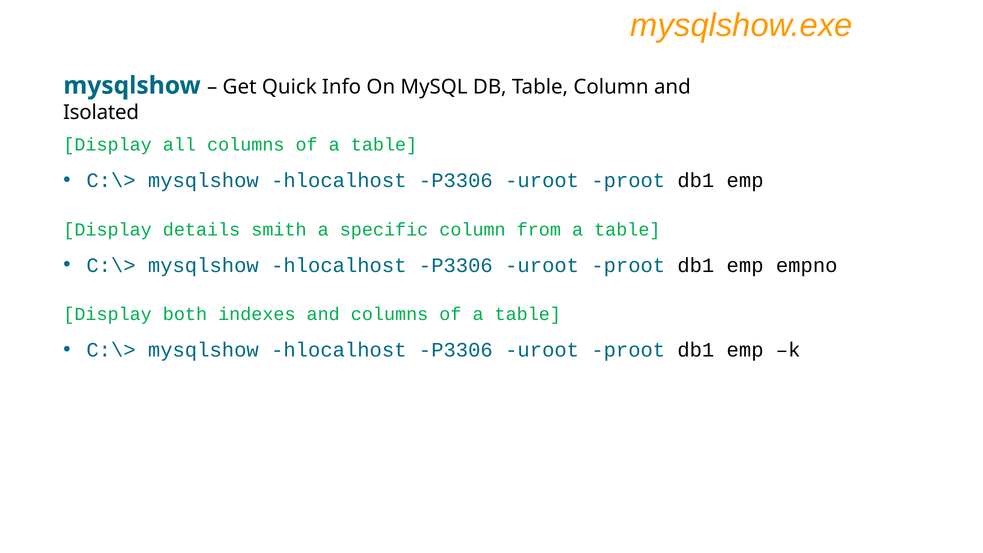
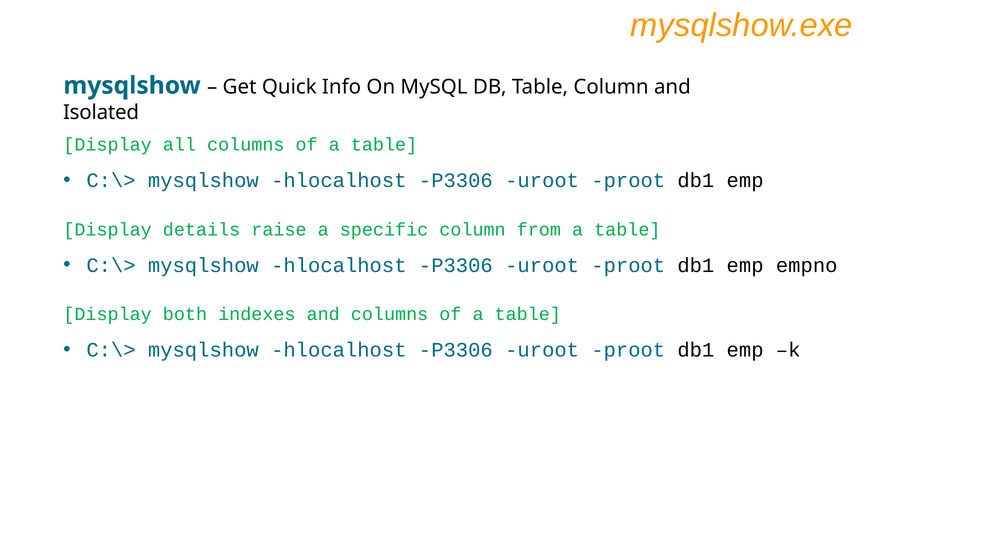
smith: smith -> raise (279, 229)
